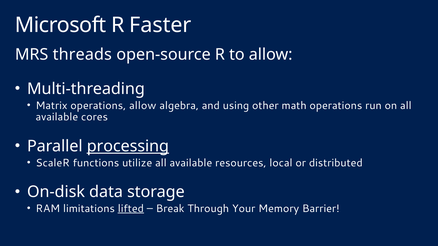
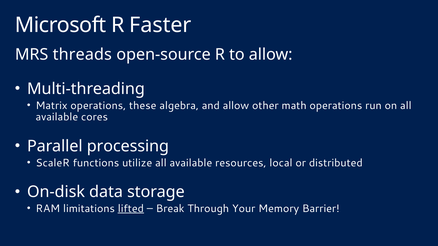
operations allow: allow -> these (143, 106)
and using: using -> allow (236, 106)
processing underline: present -> none (128, 146)
